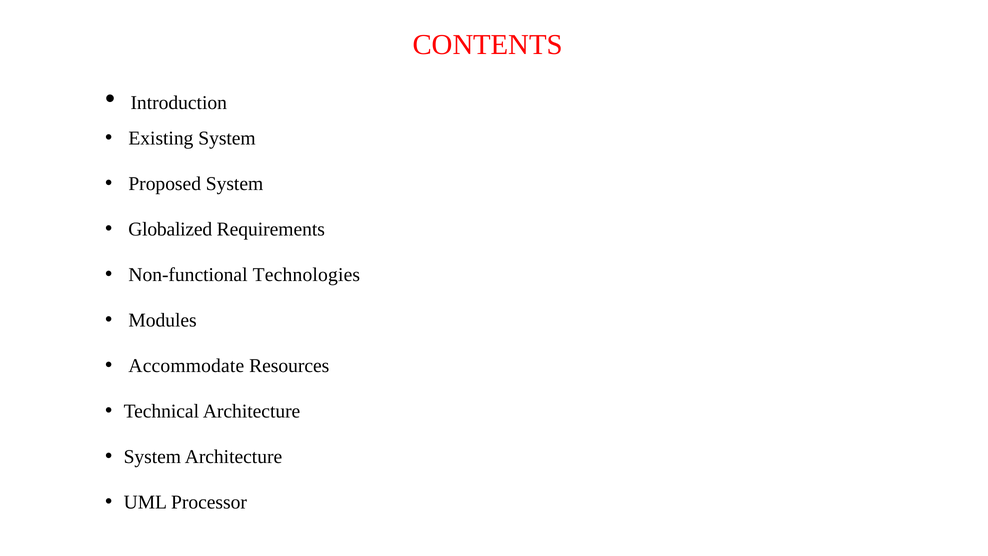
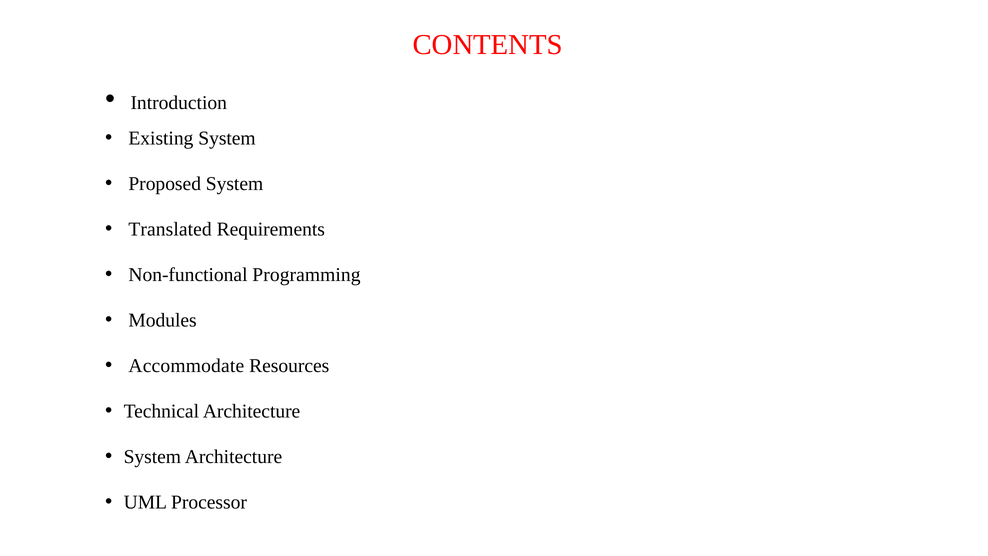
Globalized: Globalized -> Translated (170, 229)
Technologies: Technologies -> Programming (306, 275)
